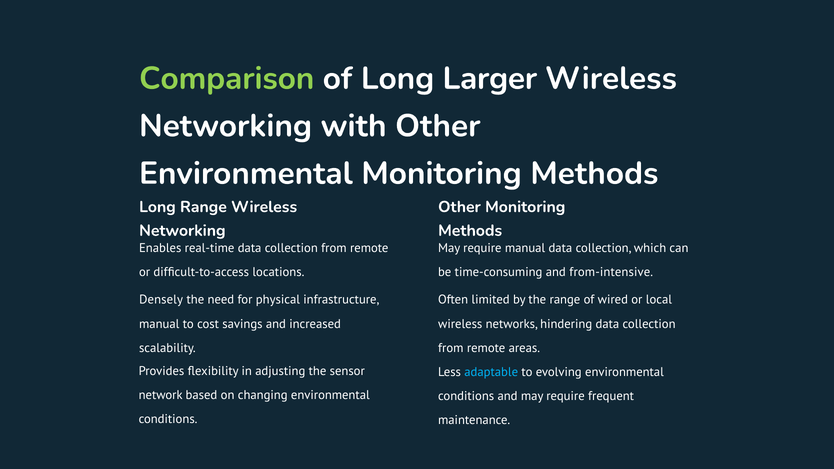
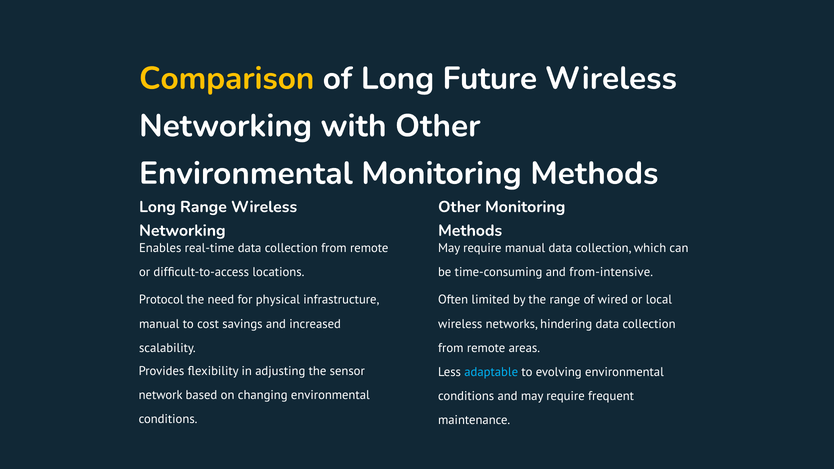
Comparison colour: light green -> yellow (227, 78)
Larger: Larger -> Future (490, 78)
Densely: Densely -> Protocol (161, 300)
